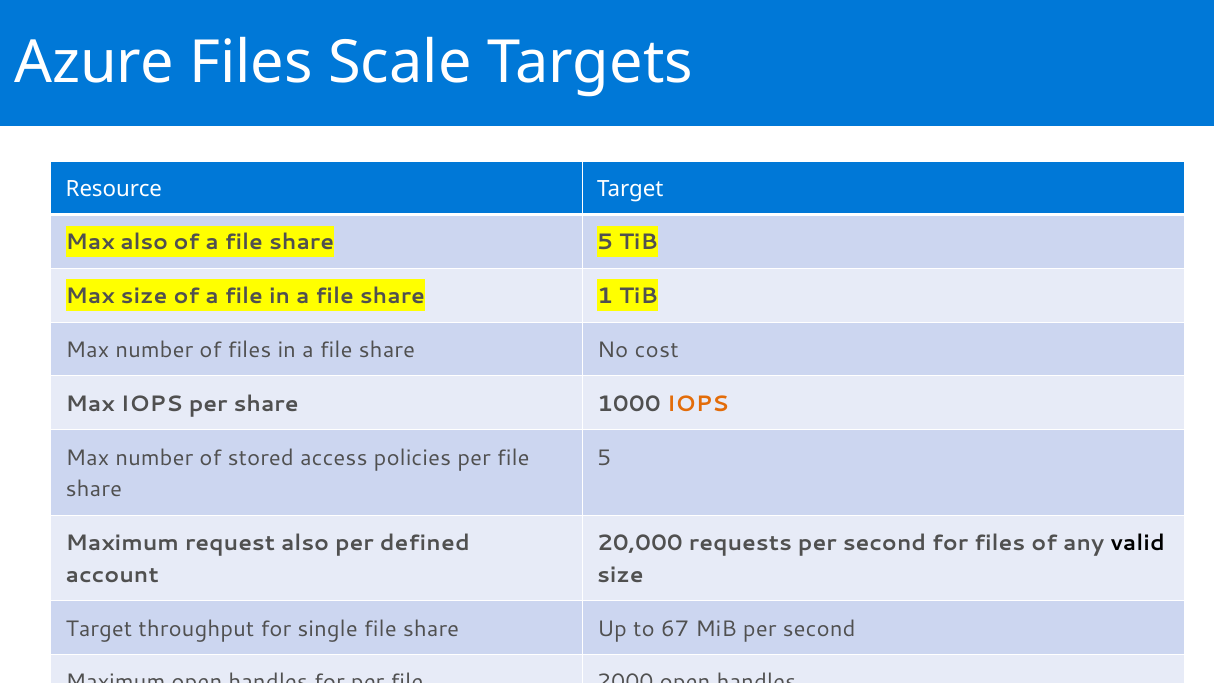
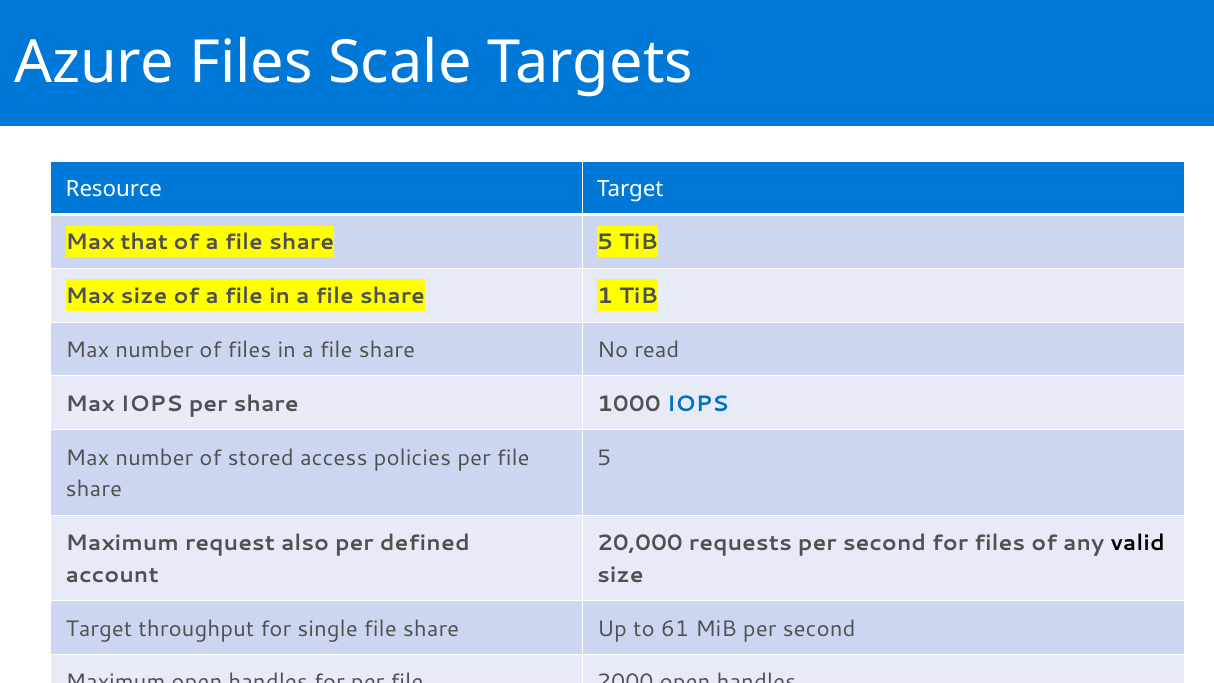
Max also: also -> that (144, 242)
cost: cost -> read (657, 350)
IOPS colour: orange -> blue (698, 404)
67: 67 -> 61 (675, 629)
